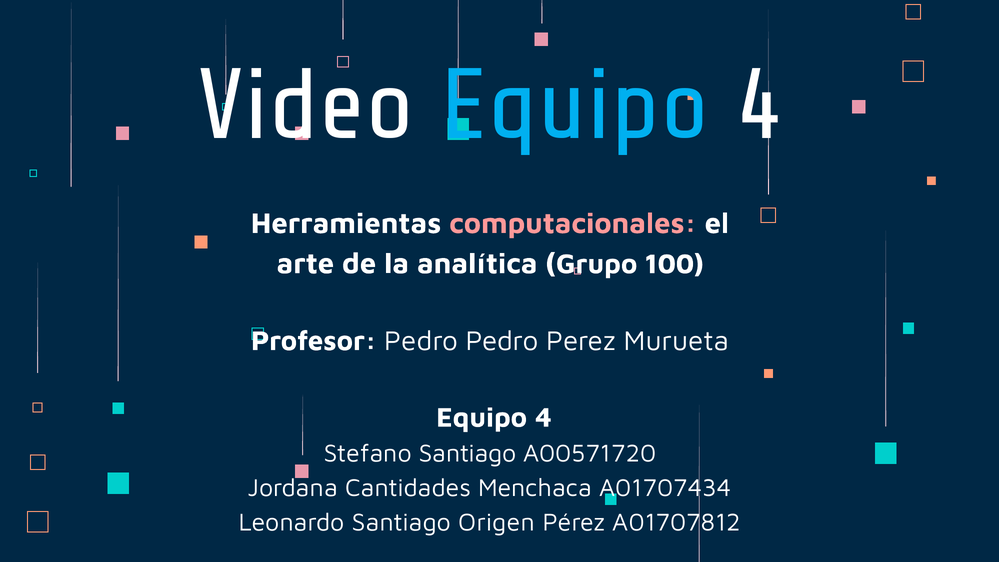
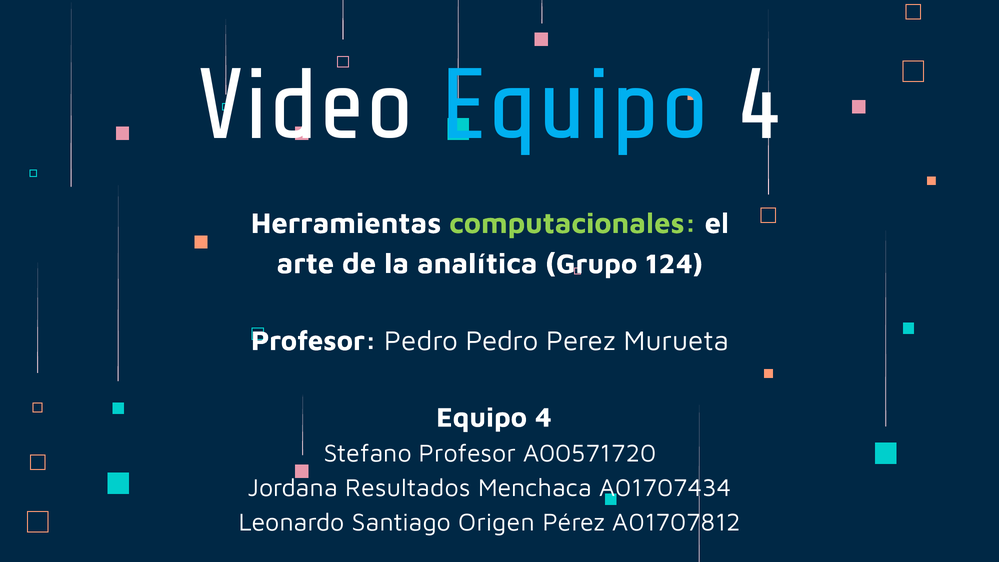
computacionales colour: pink -> light green (573, 223)
100: 100 -> 124 (674, 264)
Stefano Santiago: Santiago -> Profesor (467, 453)
Cantidades: Cantidades -> Resultados (408, 488)
